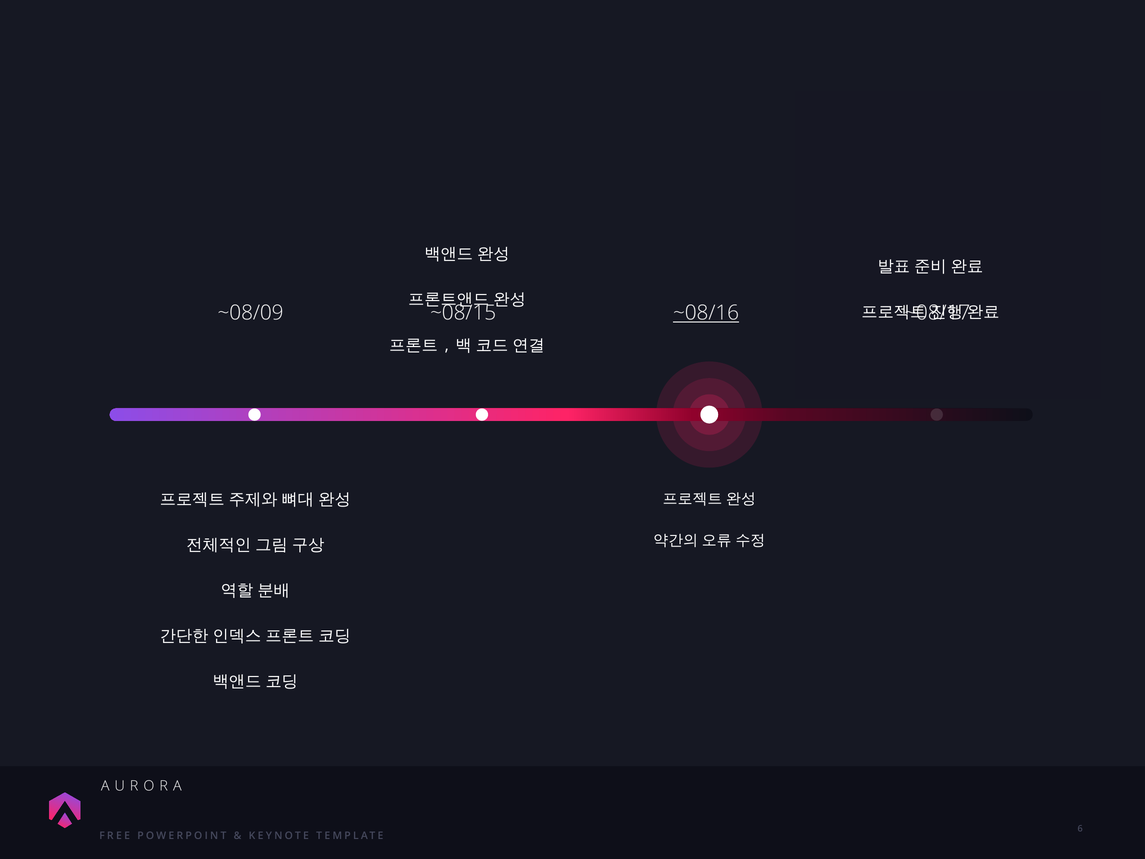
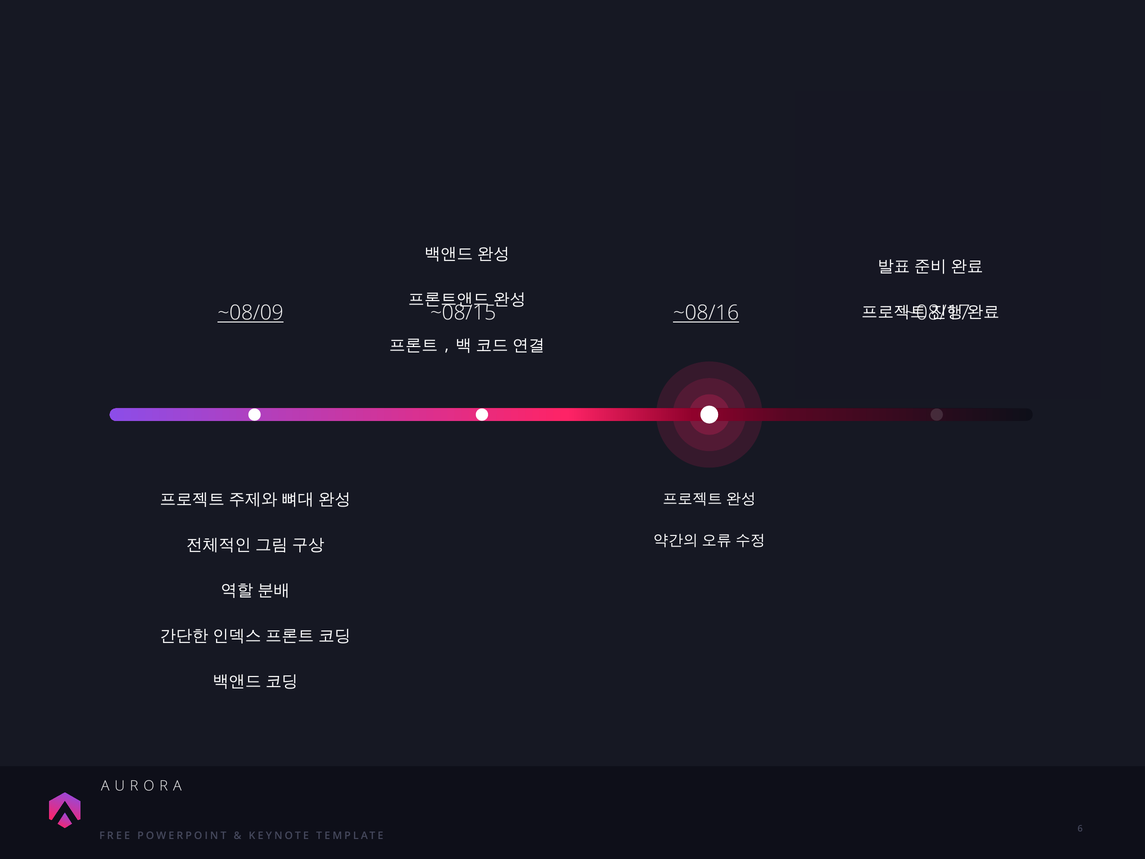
~08/09 underline: none -> present (251, 313)
